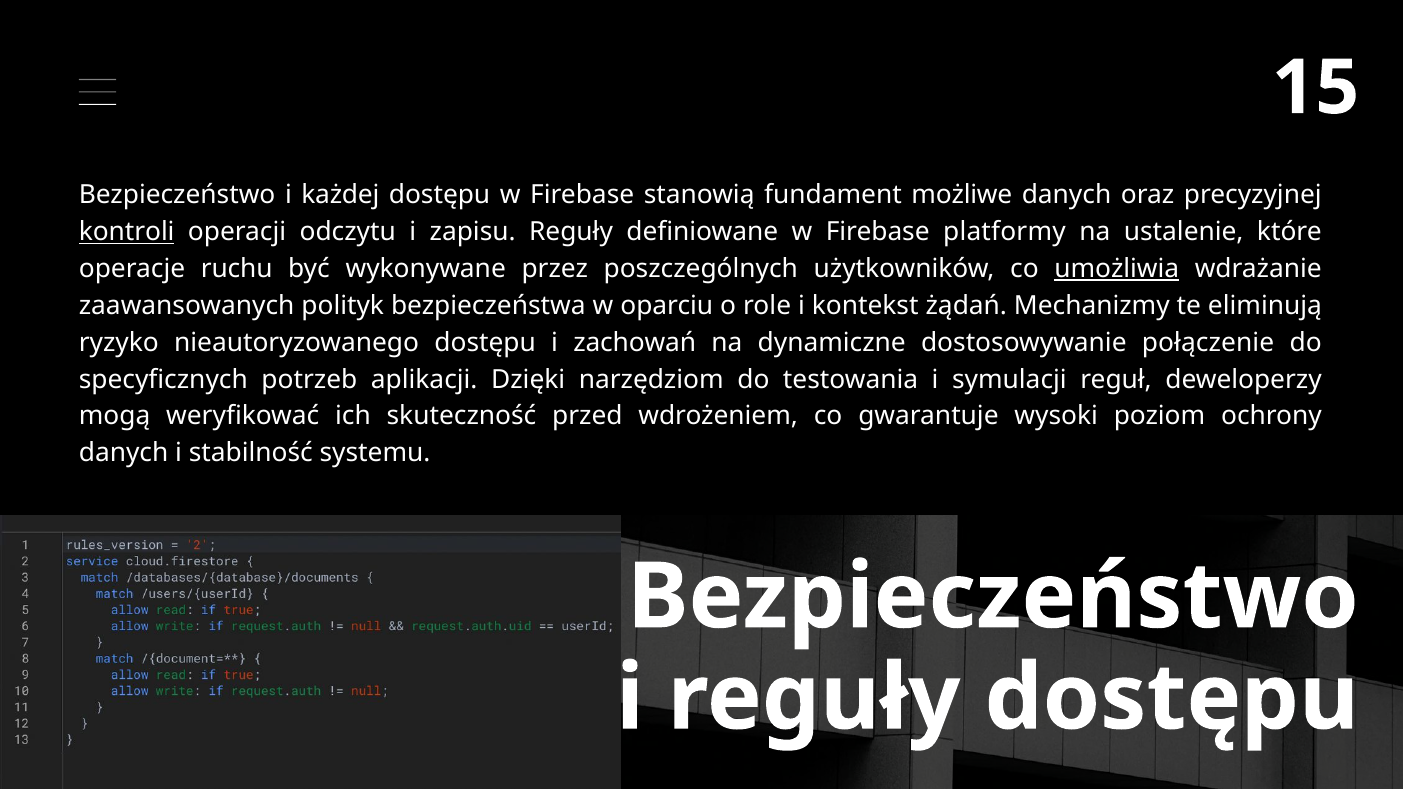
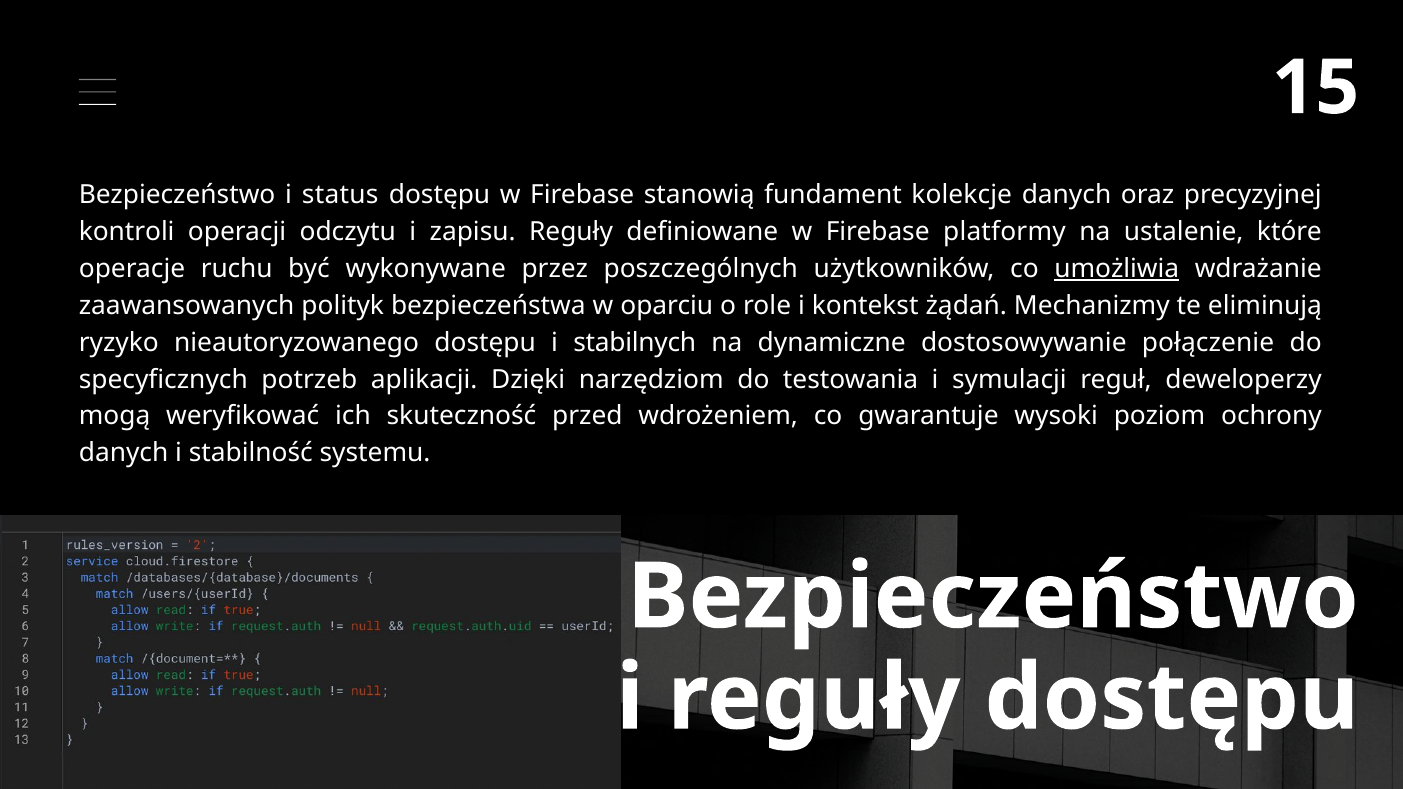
każdej: każdej -> status (340, 195)
możliwe: możliwe -> kolekcje (962, 195)
kontroli underline: present -> none (127, 232)
zachowań: zachowań -> stabilnych (635, 343)
